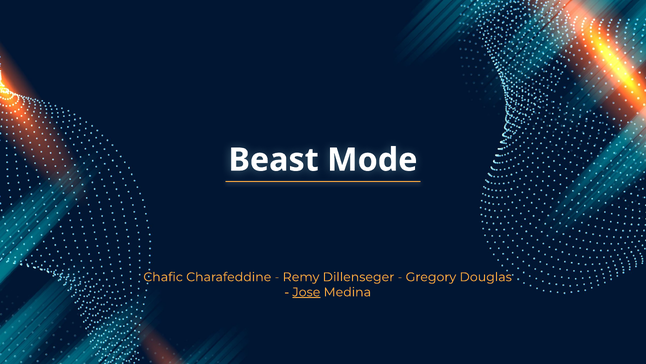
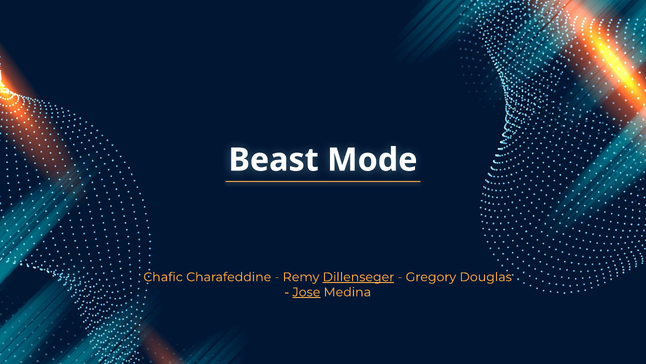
Dillenseger underline: none -> present (358, 277)
